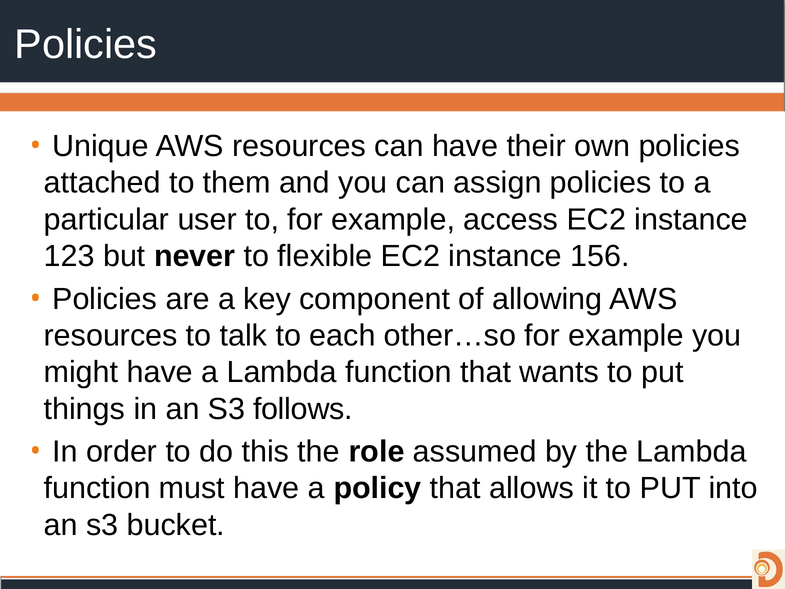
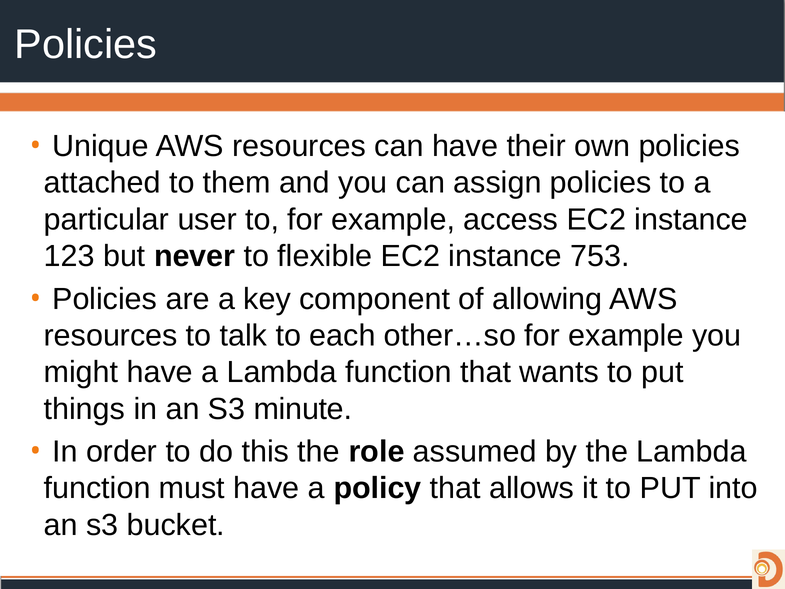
156: 156 -> 753 (600, 256)
follows: follows -> minute (303, 409)
